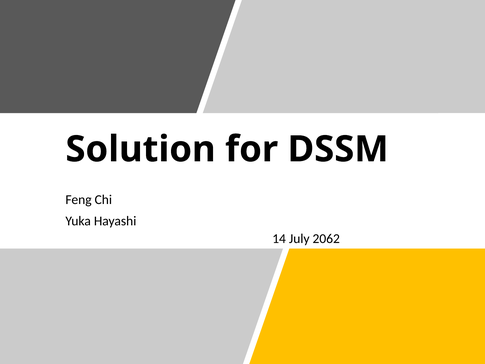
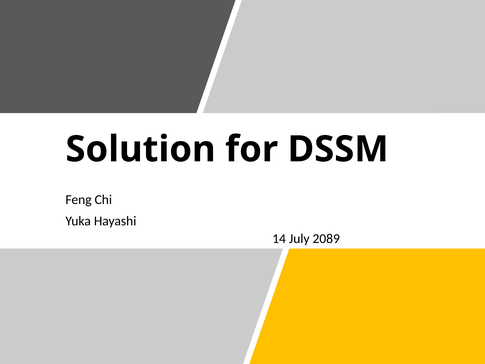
2062: 2062 -> 2089 (326, 238)
